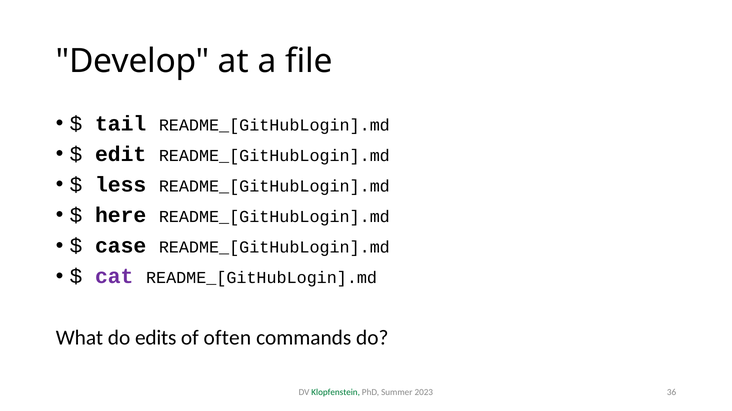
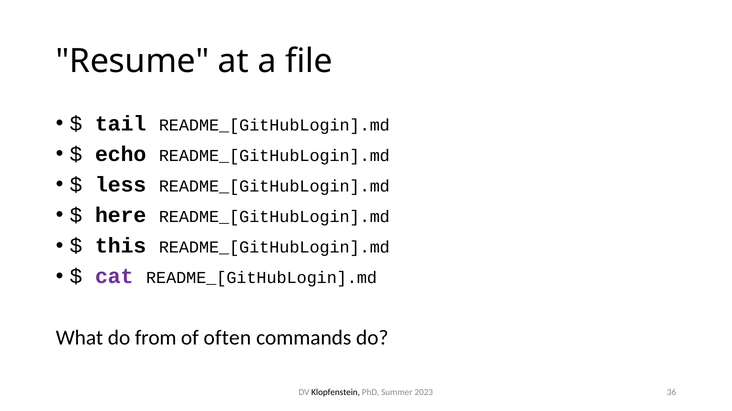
Develop: Develop -> Resume (133, 61)
edit: edit -> echo (121, 154)
case: case -> this (121, 246)
edits: edits -> from (156, 338)
Klopfenstein colour: green -> black (336, 393)
